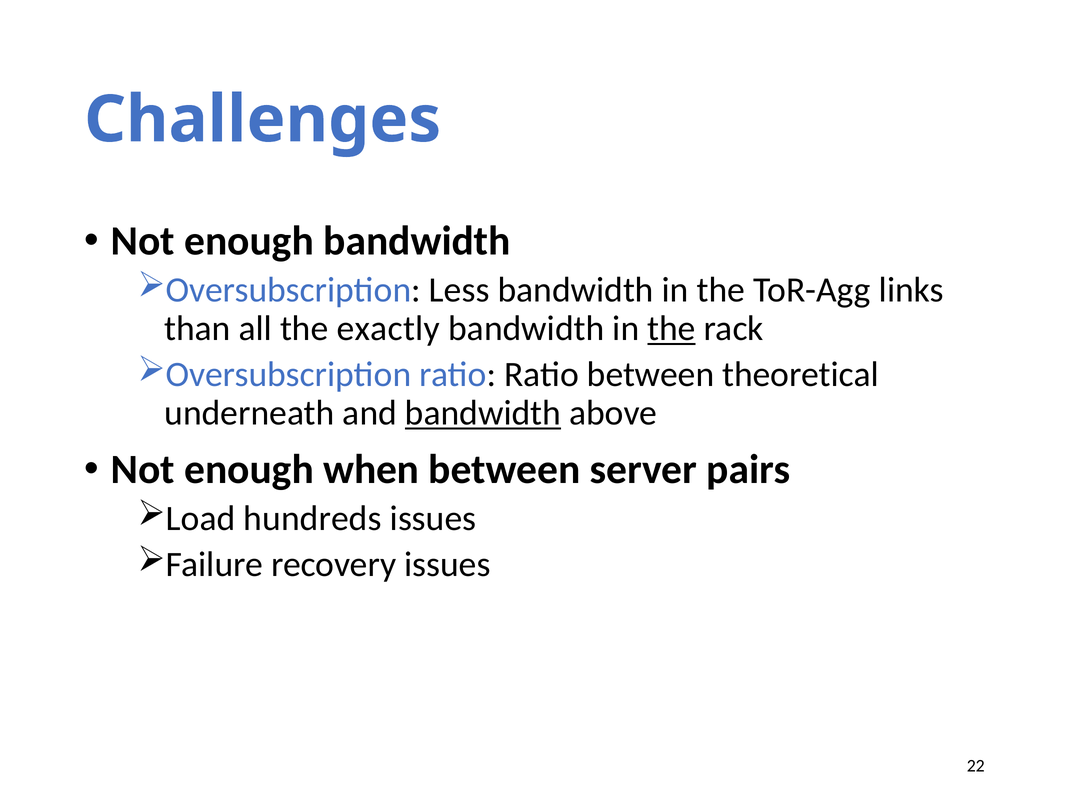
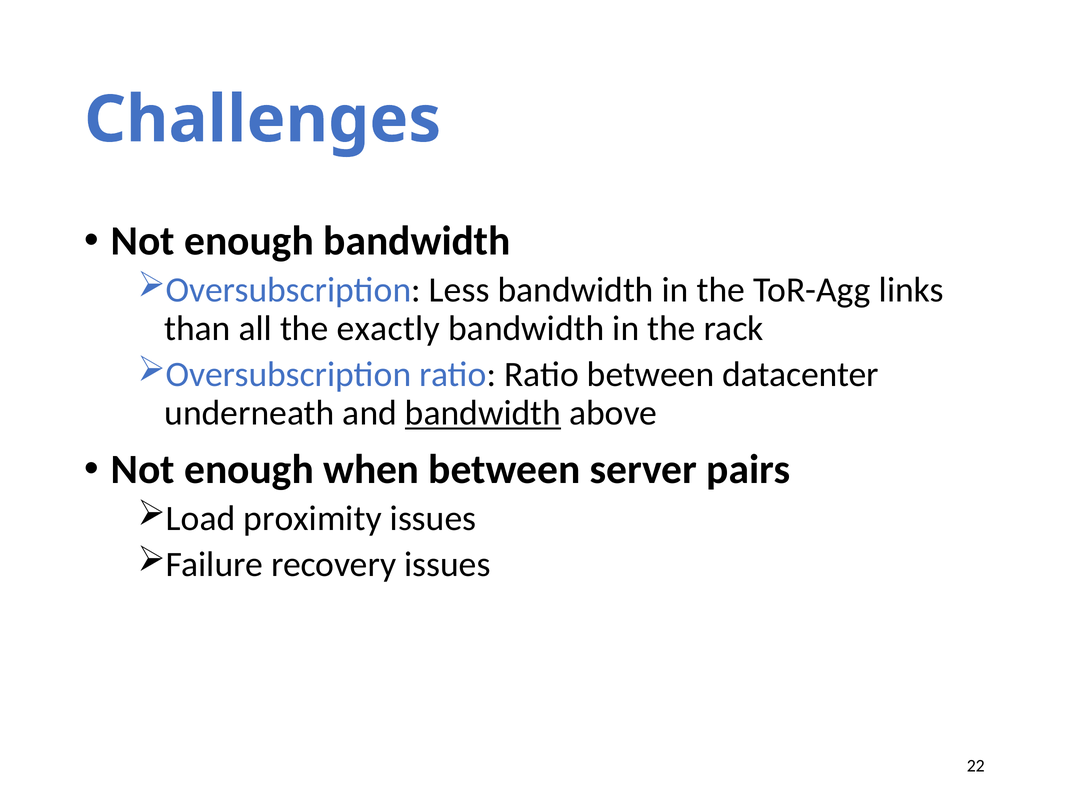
the underline: present -> none (672, 329)
theoretical: theoretical -> datacenter (801, 374)
hundreds: hundreds -> proximity (313, 519)
